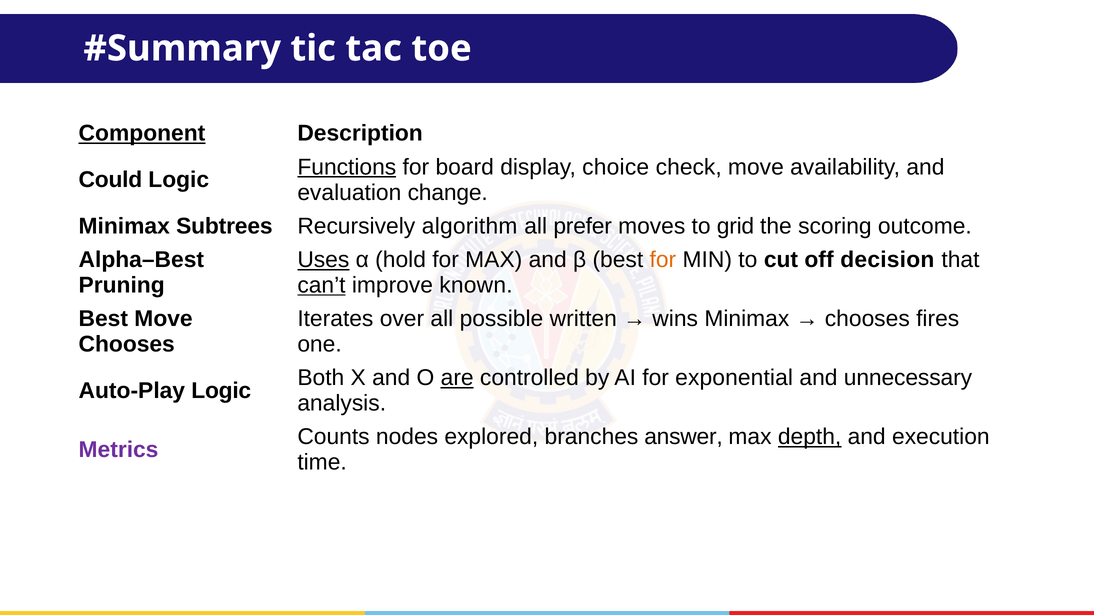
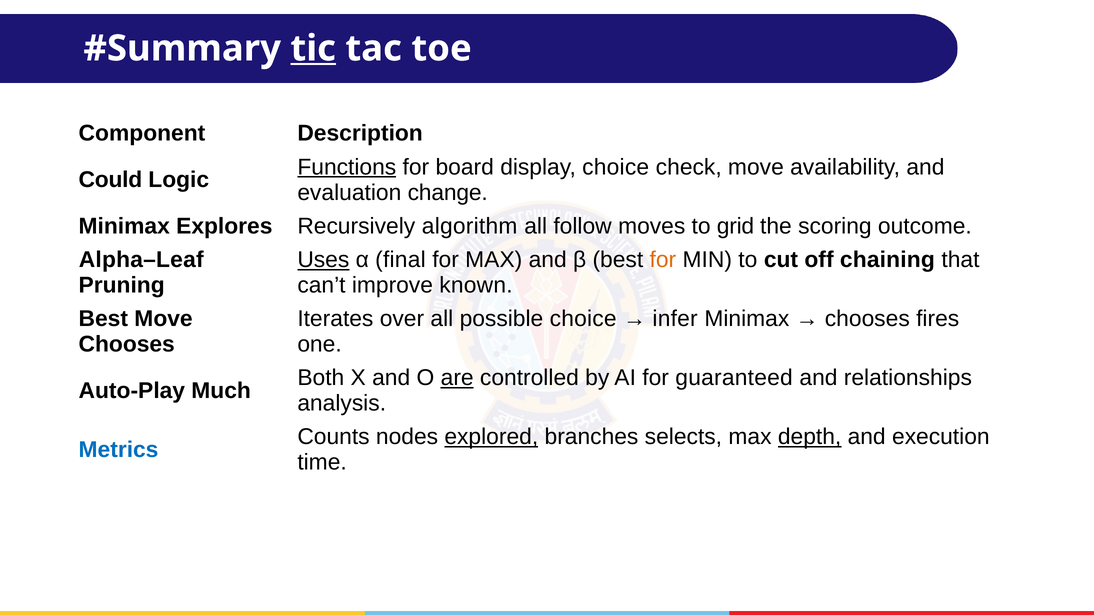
tic underline: none -> present (313, 48)
Component underline: present -> none (142, 134)
Subtrees: Subtrees -> Explores (224, 226)
prefer: prefer -> follow (583, 226)
Alpha–Best: Alpha–Best -> Alpha–Leaf (141, 260)
hold: hold -> final (400, 260)
decision: decision -> chaining (887, 260)
can’t underline: present -> none (321, 285)
possible written: written -> choice (583, 319)
wins: wins -> infer (675, 319)
exponential: exponential -> guaranteed (734, 378)
unnecessary: unnecessary -> relationships (908, 378)
Auto-Play Logic: Logic -> Much (221, 391)
explored underline: none -> present (491, 437)
answer: answer -> selects (683, 437)
Metrics colour: purple -> blue (119, 450)
